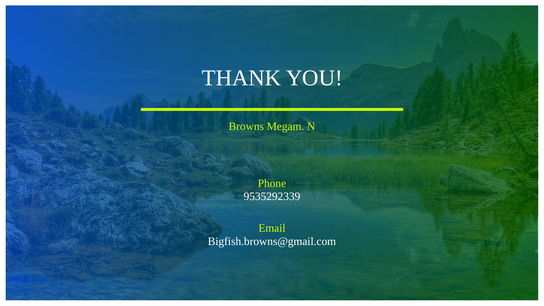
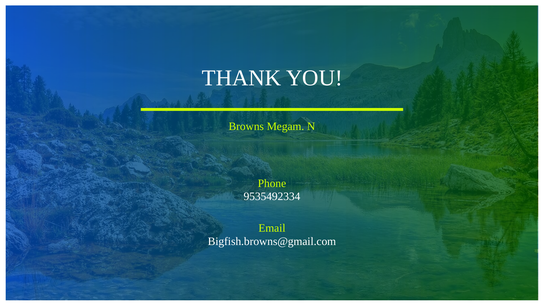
9535292339: 9535292339 -> 9535492334 (272, 197)
